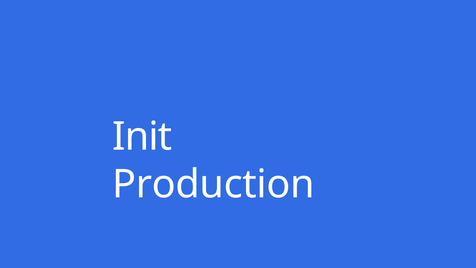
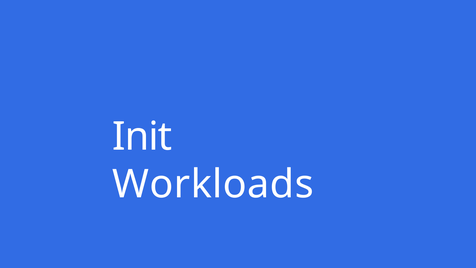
Production: Production -> Workloads (213, 184)
